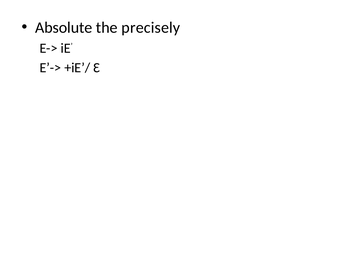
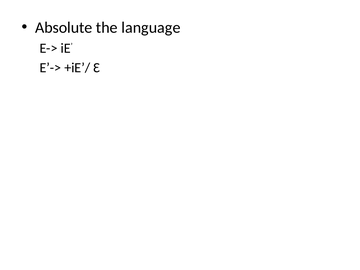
precisely: precisely -> language (151, 28)
